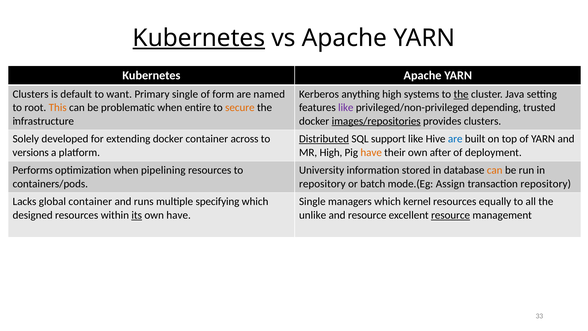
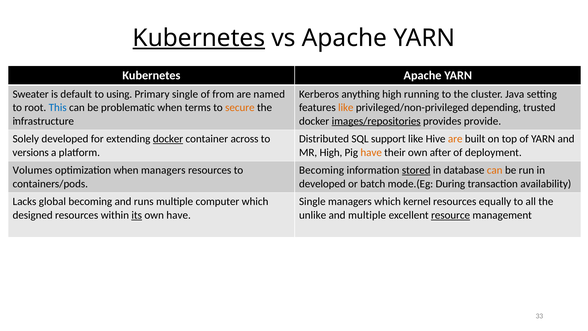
Clusters: Clusters -> Sweater (31, 94)
want: want -> using (119, 94)
form: form -> from (223, 94)
systems: systems -> running (422, 94)
the underline: present -> none (461, 94)
This colour: orange -> blue (58, 107)
entire: entire -> terms (198, 107)
like colour: purple -> orange (346, 107)
provides clusters: clusters -> provide (482, 121)
docker underline: none -> present (168, 139)
Distributed underline: present -> none (324, 139)
are colour: blue -> orange (455, 139)
Performs: Performs -> Volumes (33, 170)
when pipelining: pipelining -> managers (163, 170)
University: University -> Becoming (322, 170)
stored underline: none -> present (416, 170)
repository: repository -> developed (322, 184)
Assign: Assign -> During (450, 184)
transaction repository: repository -> availability (546, 184)
global container: container -> becoming (90, 201)
specifying: specifying -> computer (217, 201)
and resource: resource -> multiple (367, 215)
